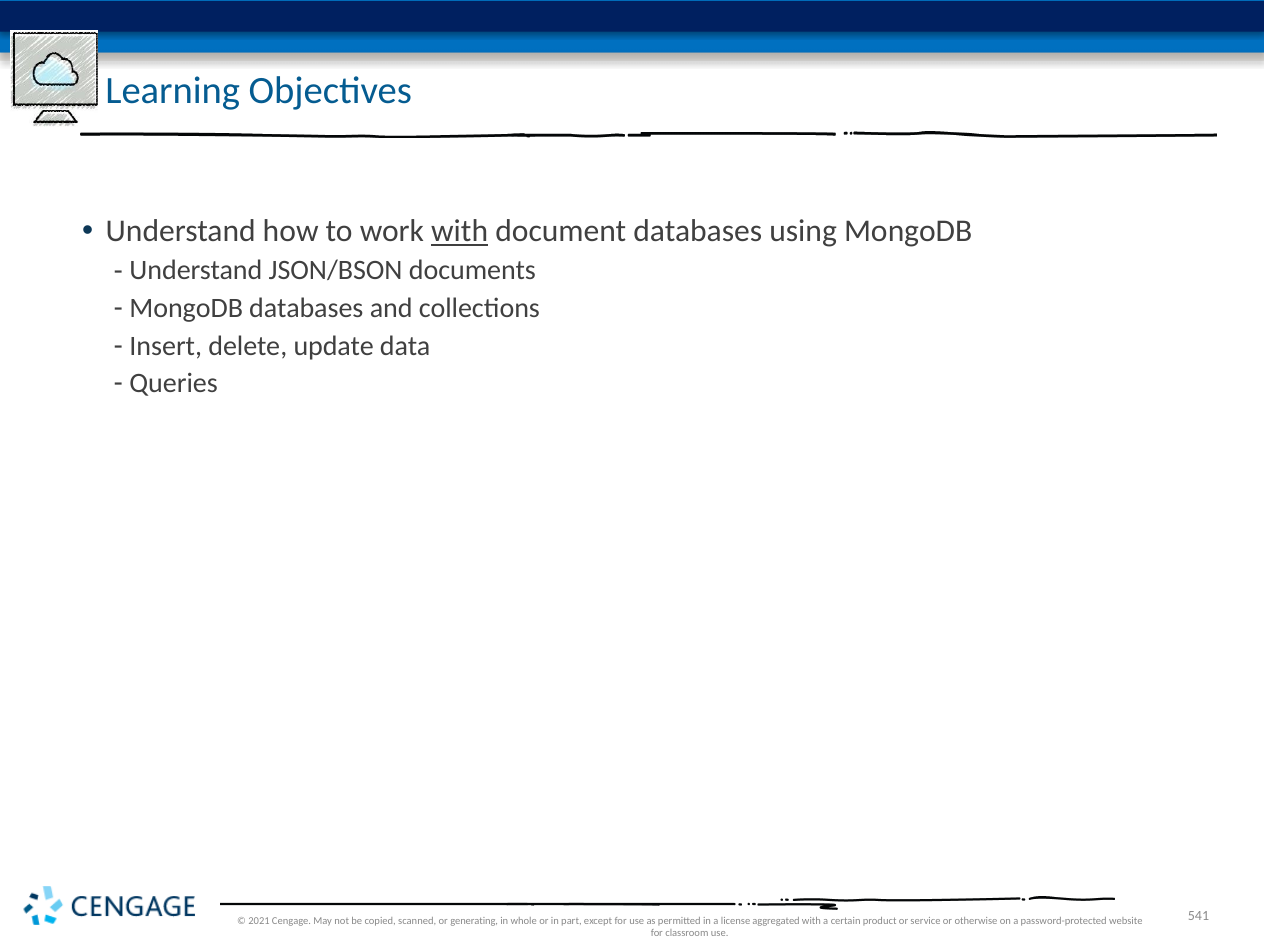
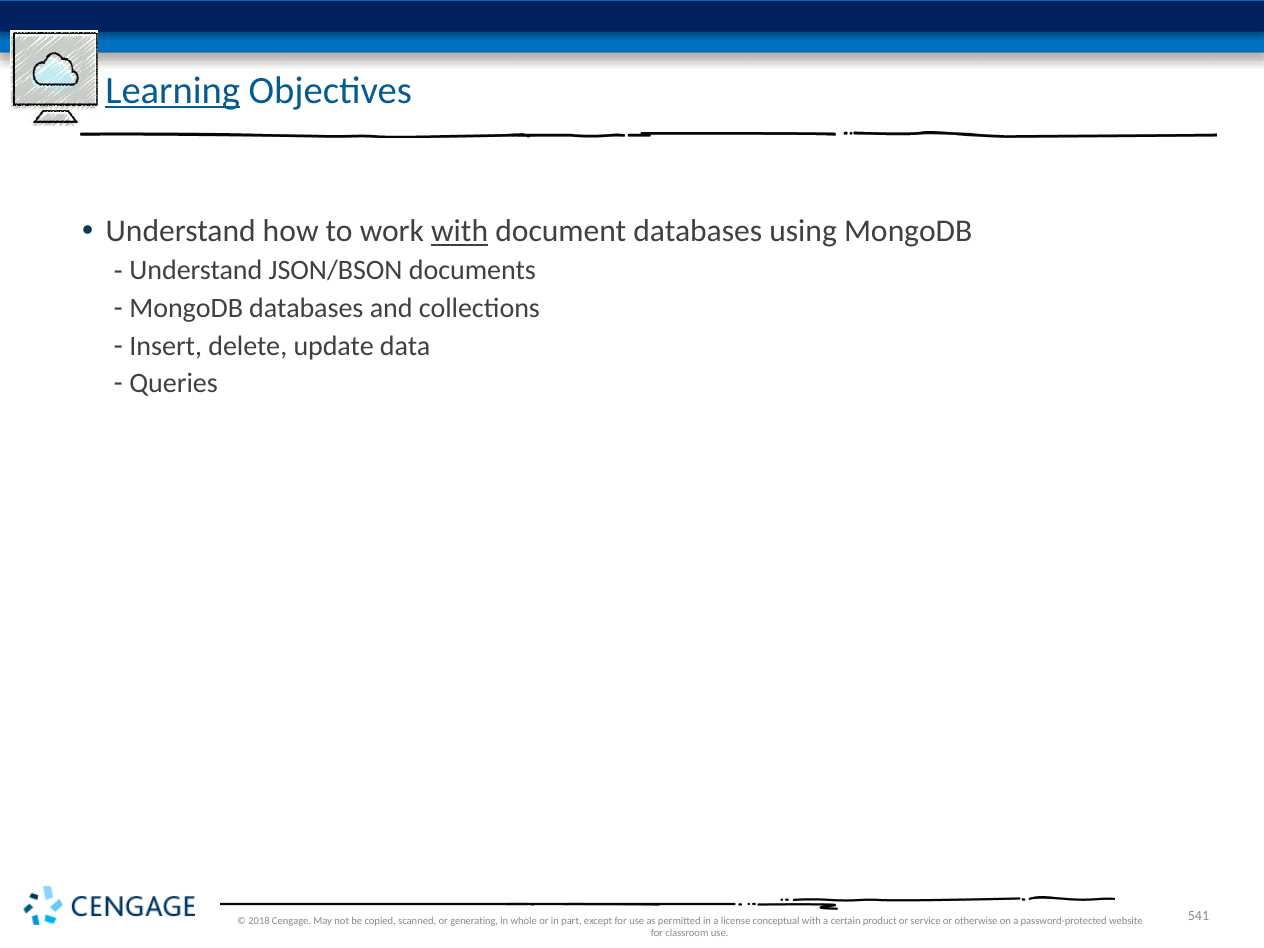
Learning underline: none -> present (173, 90)
2021: 2021 -> 2018 (259, 921)
aggregated: aggregated -> conceptual (776, 921)
